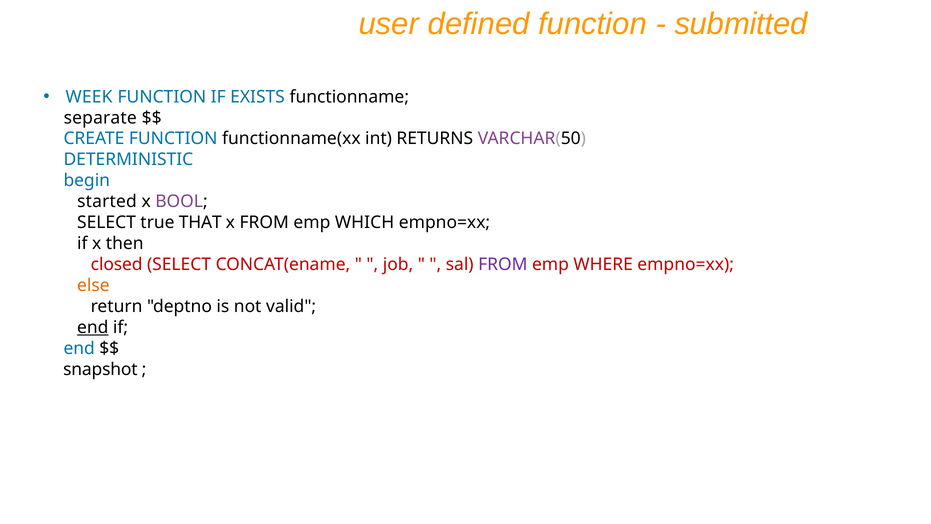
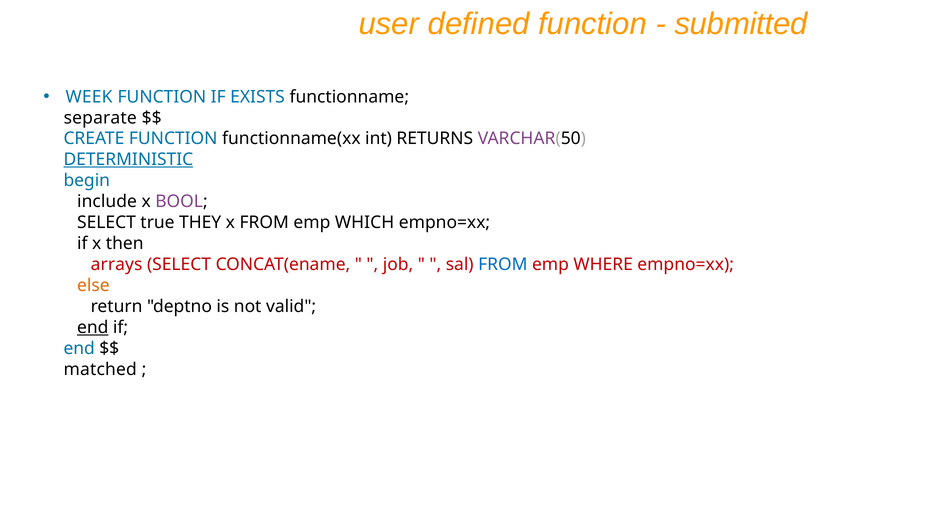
DETERMINISTIC underline: none -> present (128, 160)
started: started -> include (107, 201)
THAT: THAT -> THEY (200, 222)
closed: closed -> arrays (117, 264)
FROM colour: purple -> blue (503, 264)
snapshot: snapshot -> matched (100, 369)
